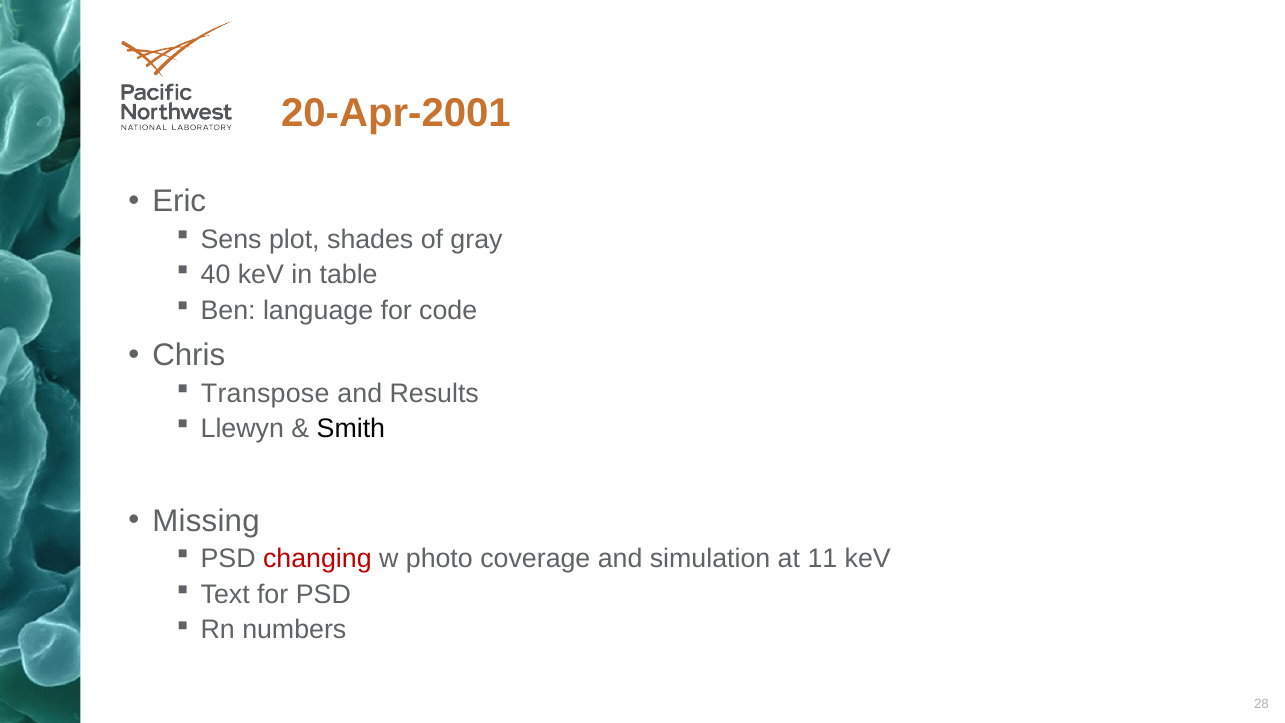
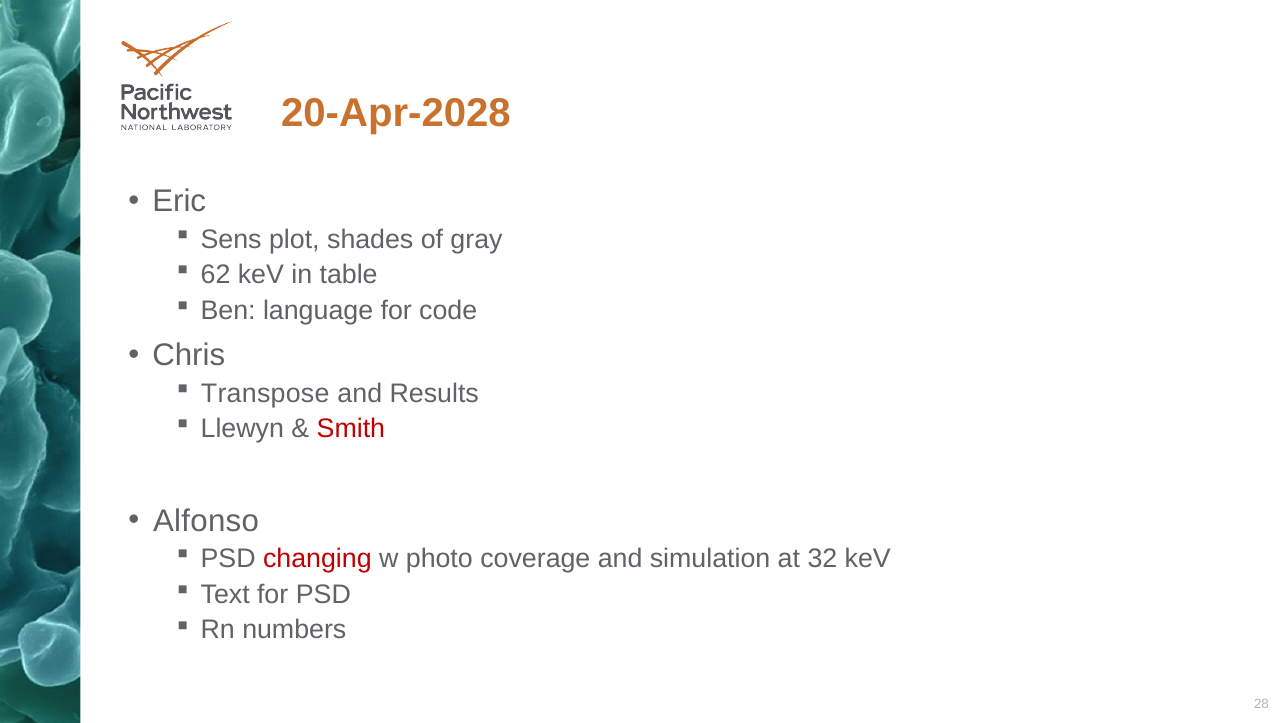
20-Apr-2001: 20-Apr-2001 -> 20-Apr-2028 (396, 113)
40: 40 -> 62 (216, 275)
Smith colour: black -> red (351, 429)
Missing: Missing -> Alfonso (206, 521)
11: 11 -> 32 (822, 559)
